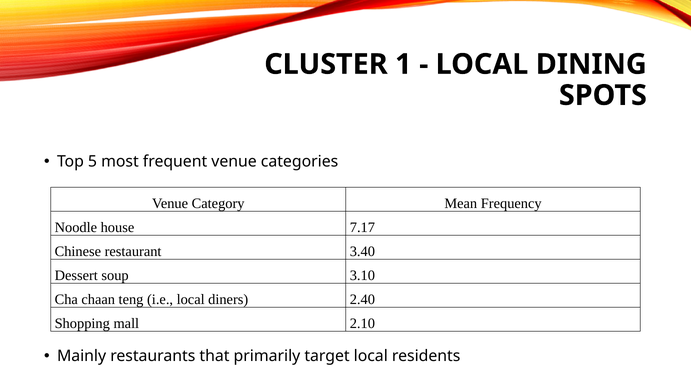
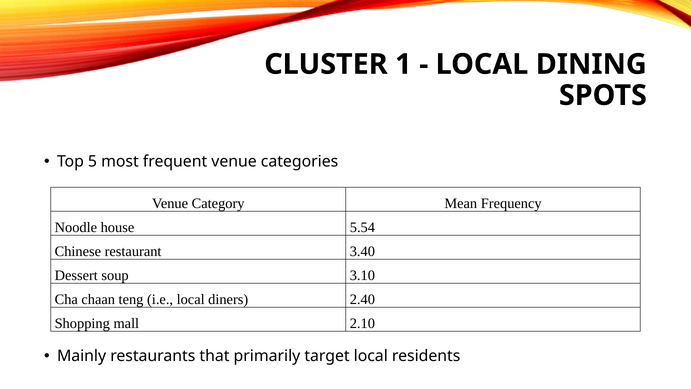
7.17: 7.17 -> 5.54 (362, 227)
